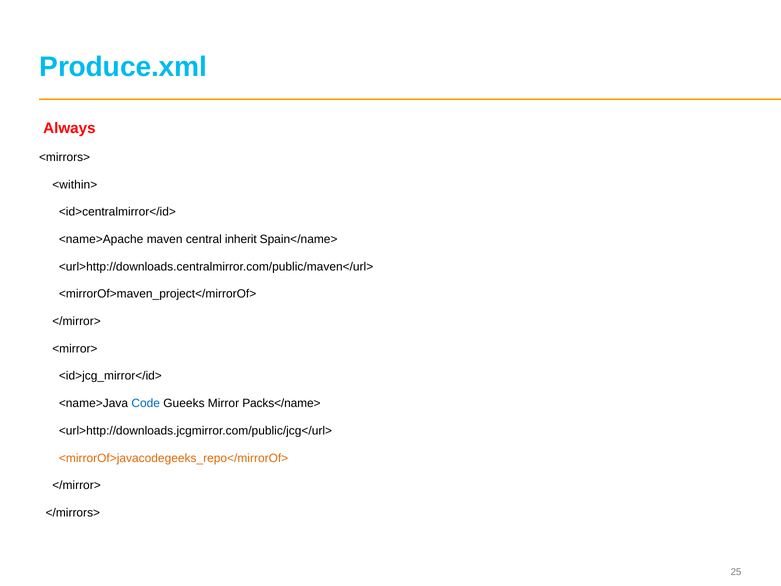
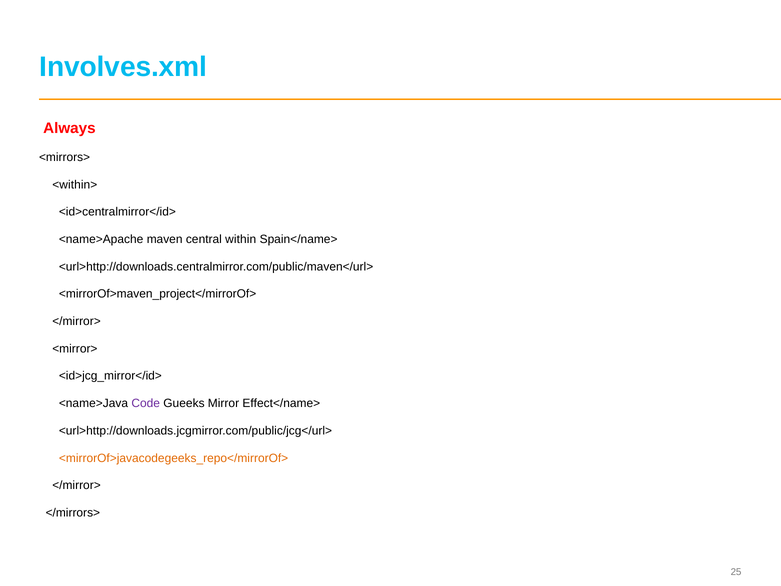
Produce.xml: Produce.xml -> Involves.xml (123, 67)
inherit: inherit -> within (241, 239)
Code colour: blue -> purple (146, 403)
Packs</name>: Packs</name> -> Effect</name> (281, 403)
